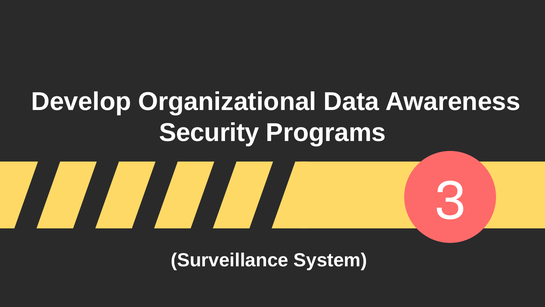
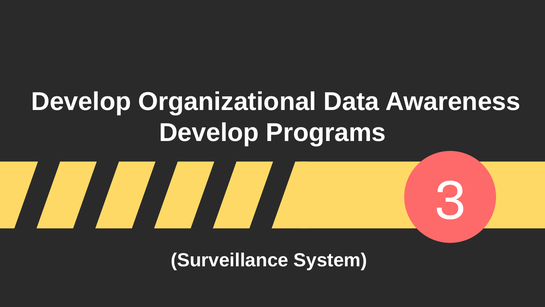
Security: Security -> Develop (209, 132)
